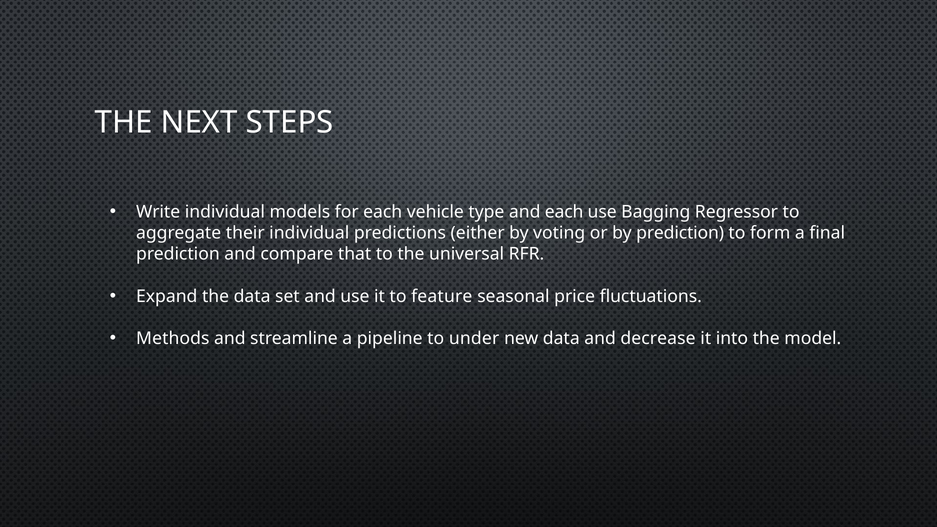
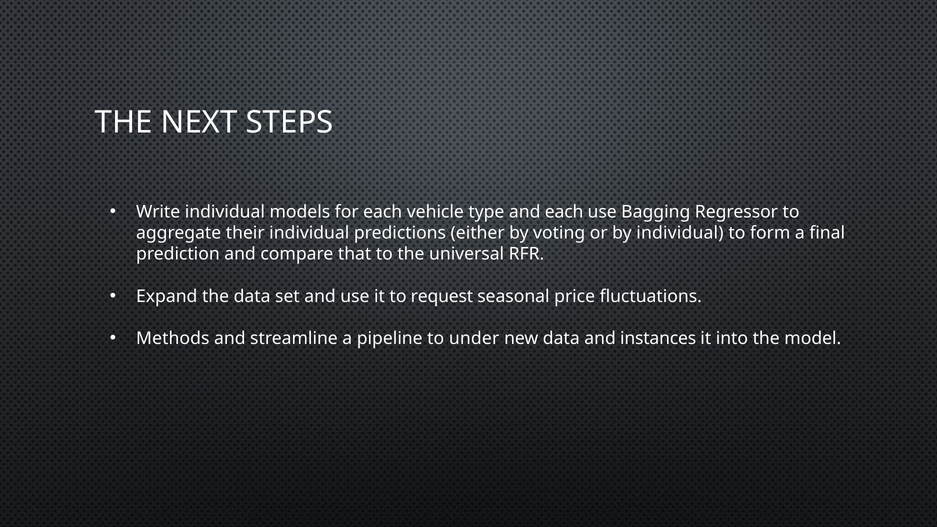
by prediction: prediction -> individual (680, 233)
feature: feature -> request (442, 296)
decrease: decrease -> instances (658, 339)
